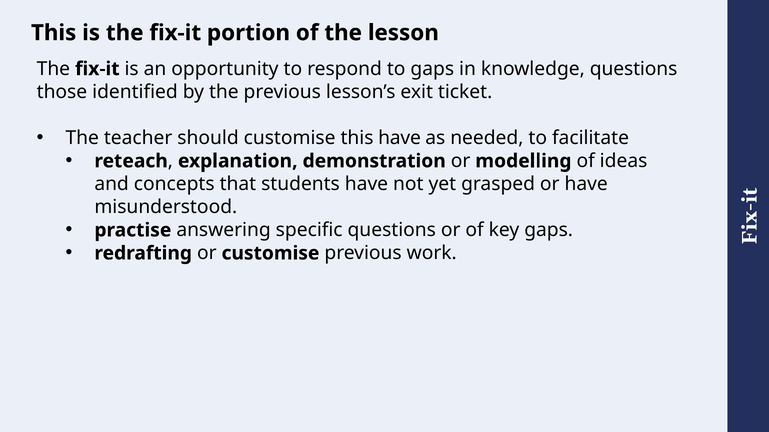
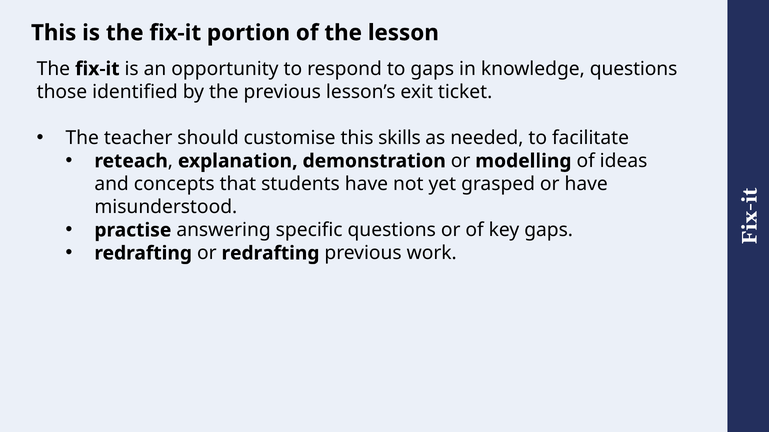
this have: have -> skills (399, 138)
or customise: customise -> redrafting (270, 253)
